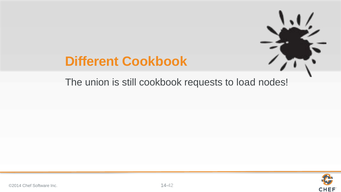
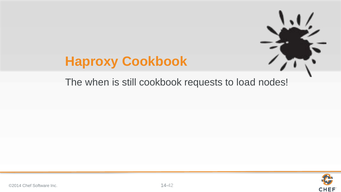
Different: Different -> Haproxy (92, 61)
union: union -> when (97, 82)
